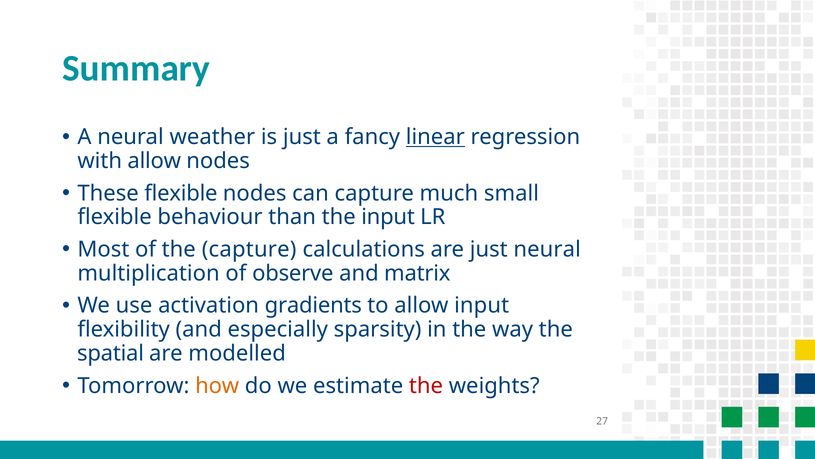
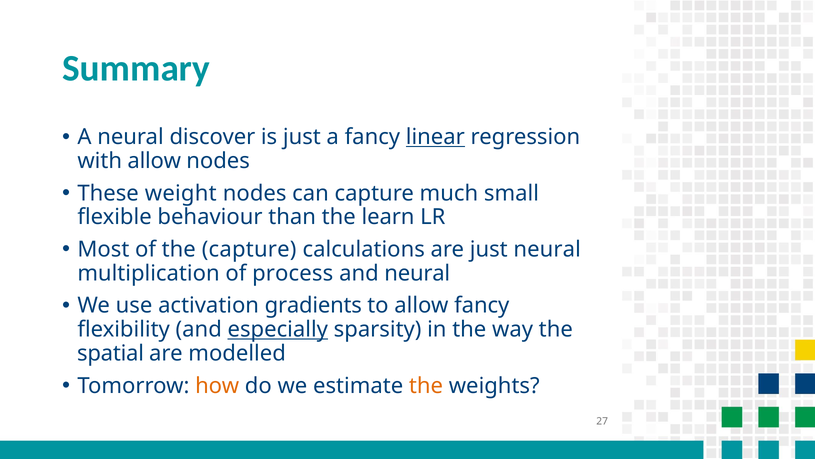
weather: weather -> discover (212, 137)
These flexible: flexible -> weight (181, 193)
the input: input -> learn (388, 217)
observe: observe -> process (293, 273)
and matrix: matrix -> neural (417, 273)
allow input: input -> fancy (482, 305)
especially underline: none -> present (278, 329)
the colour: red -> orange (426, 385)
